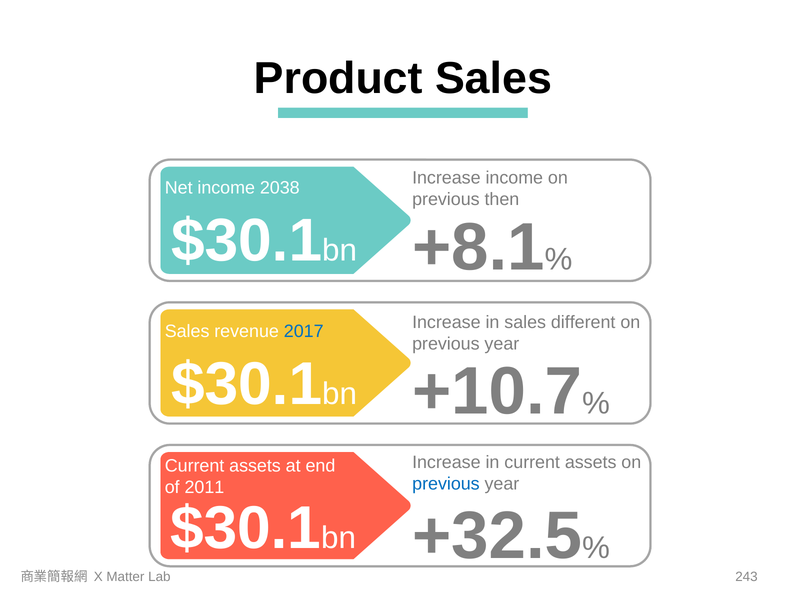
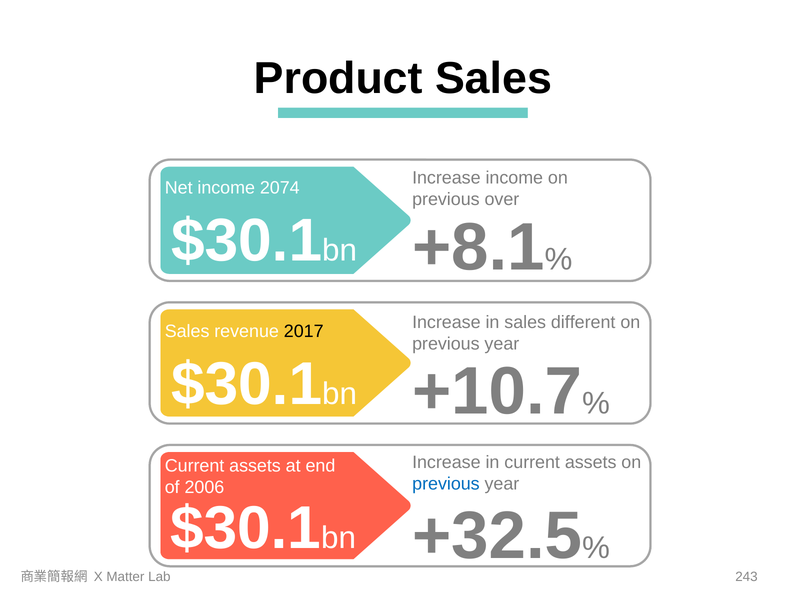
2038: 2038 -> 2074 (280, 188)
then: then -> over (502, 200)
2017 colour: blue -> black (304, 331)
2011: 2011 -> 2006 (204, 488)
